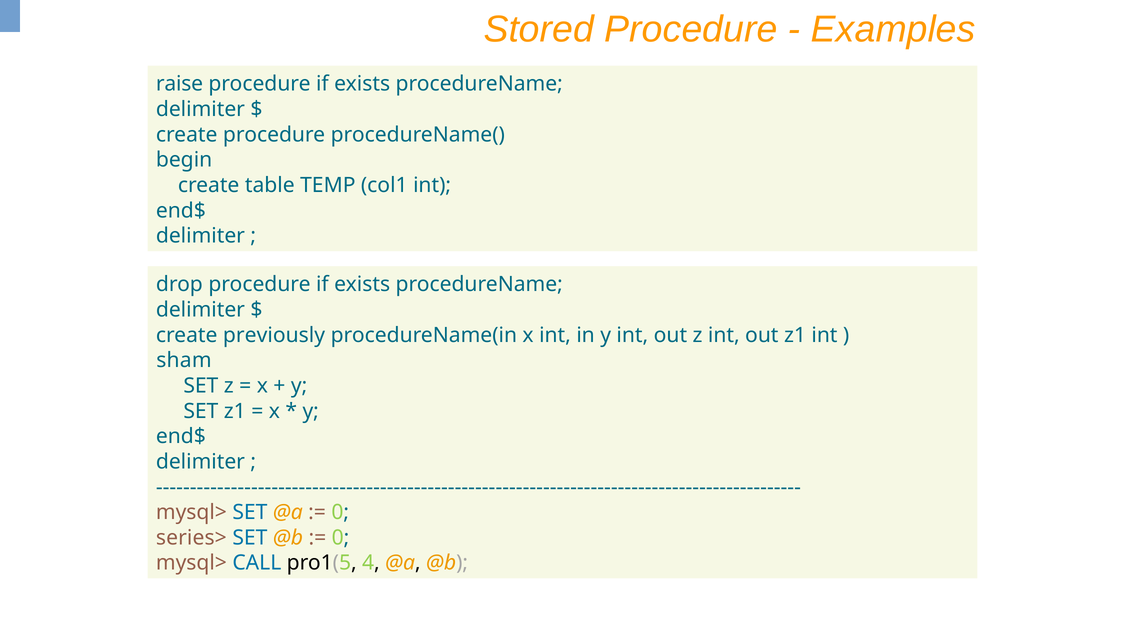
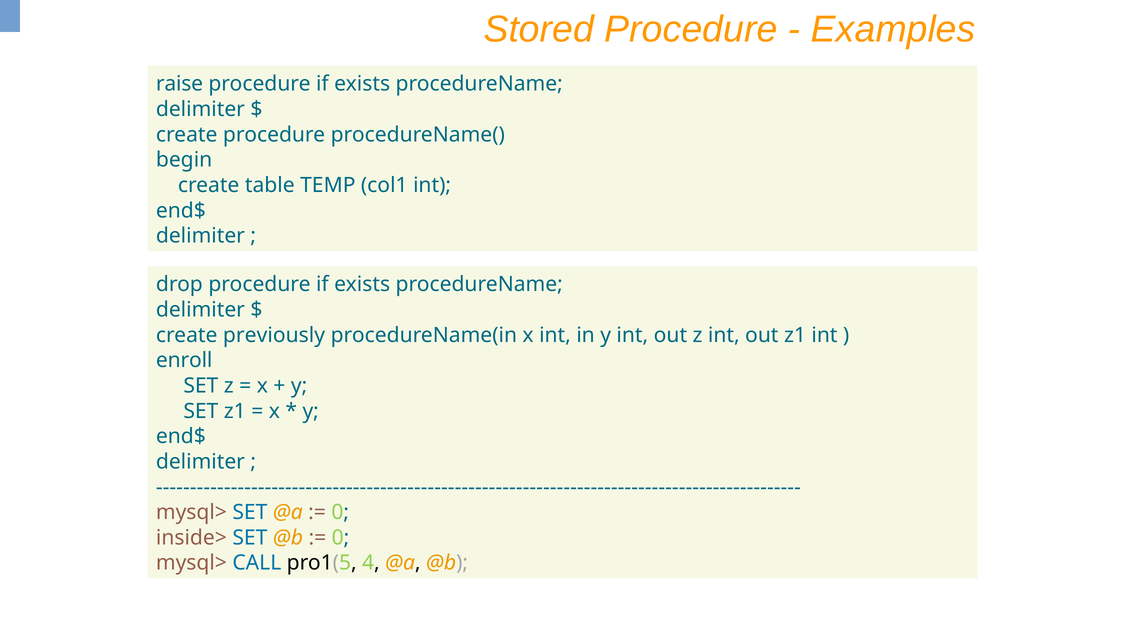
sham: sham -> enroll (184, 360)
series>: series> -> inside> (191, 538)
